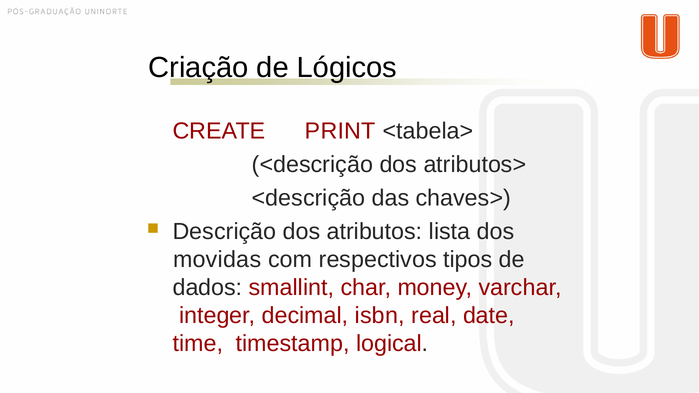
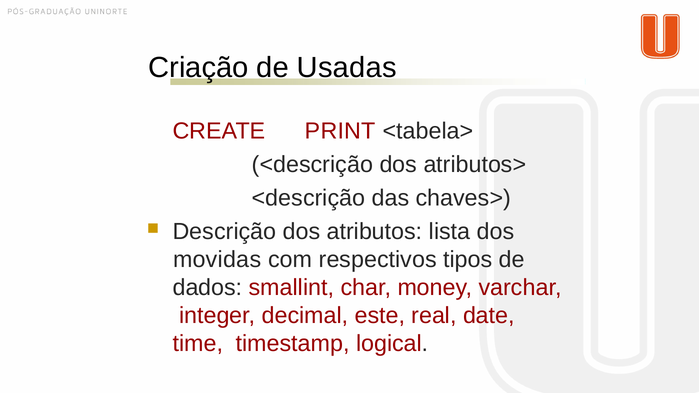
Lógicos: Lógicos -> Usadas (347, 68)
isbn: isbn -> este (380, 316)
